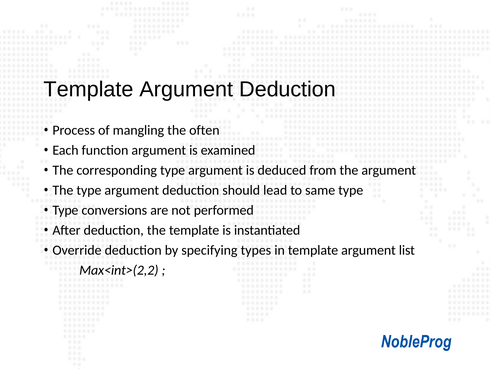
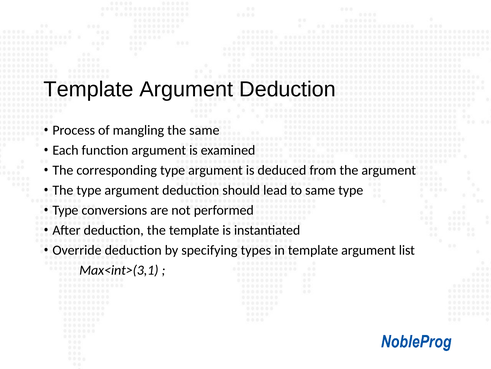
the often: often -> same (204, 130)
Max<int>(2,2: Max<int>(2,2 -> Max<int>(3,1 (119, 270)
